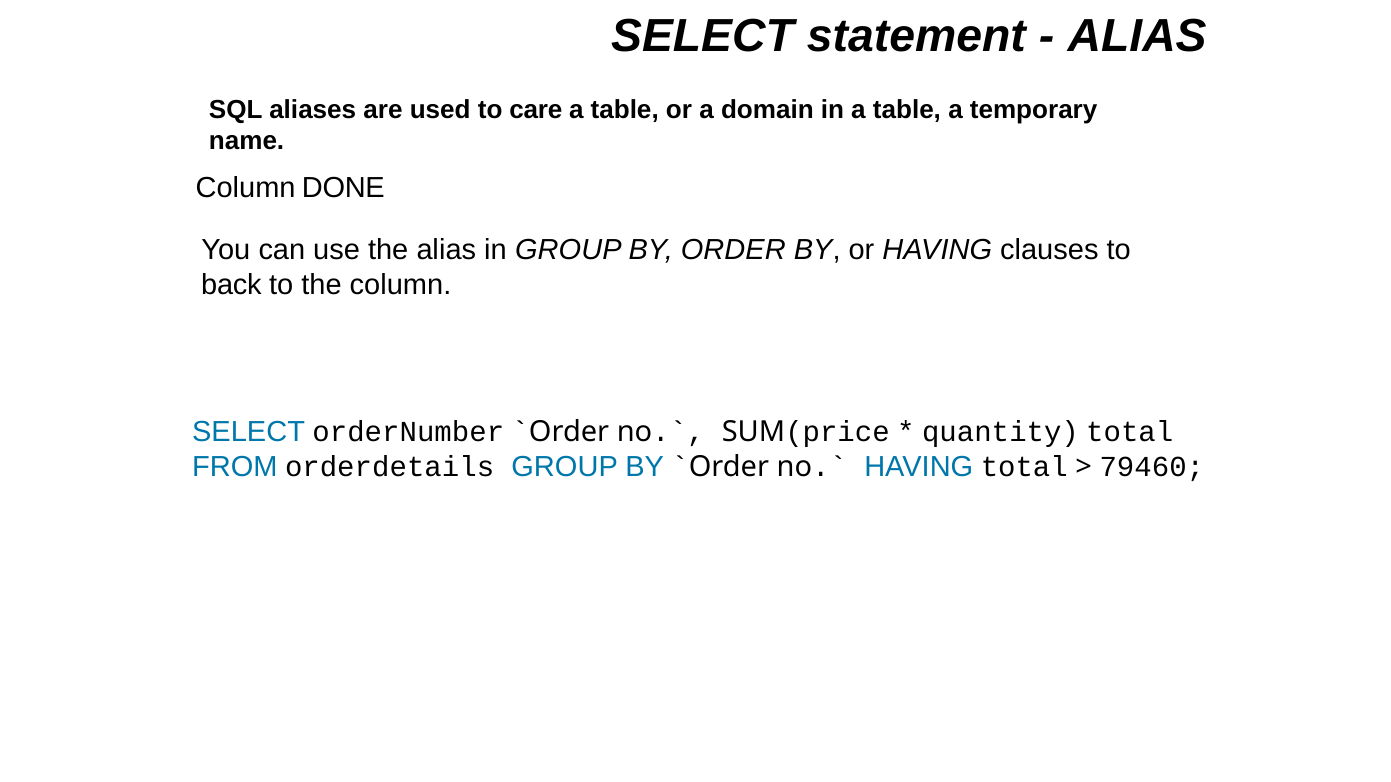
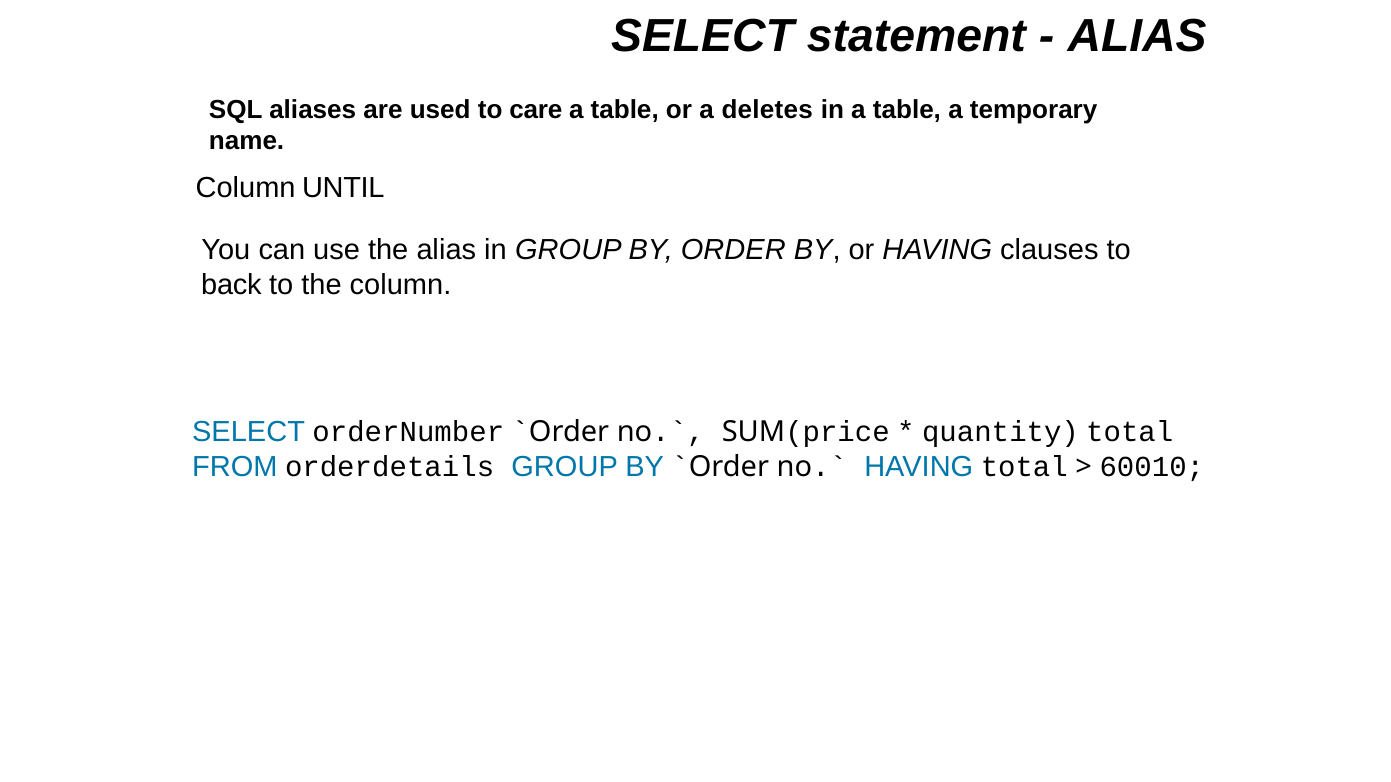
domain: domain -> deletes (767, 110)
DONE: DONE -> UNTIL (343, 188)
79460: 79460 -> 60010 (1152, 467)
